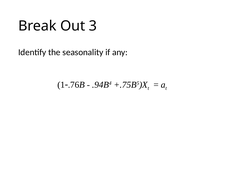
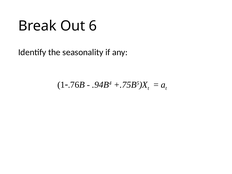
3: 3 -> 6 (93, 26)
